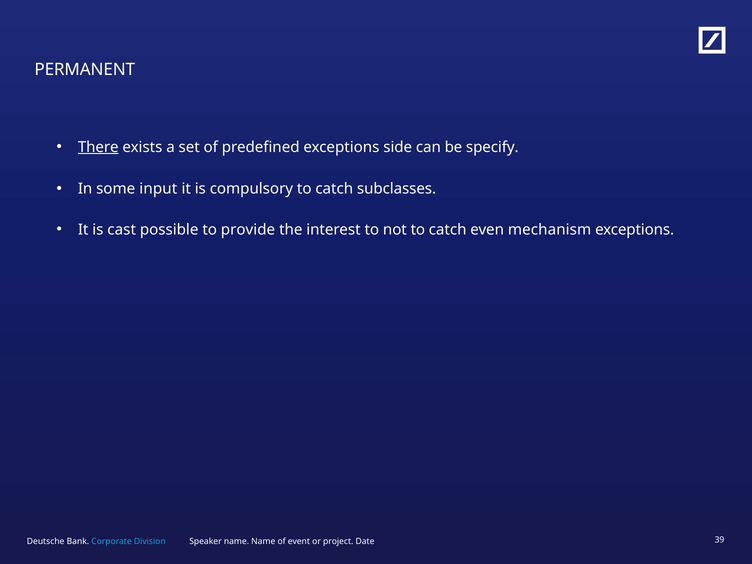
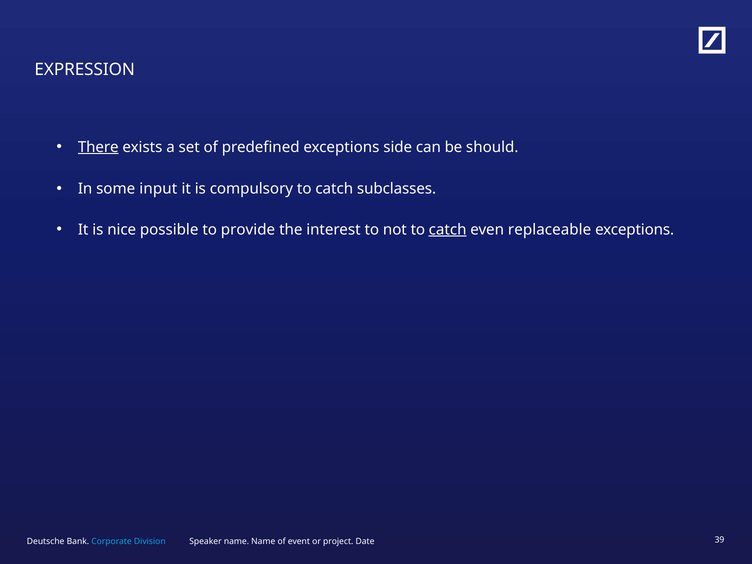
PERMANENT: PERMANENT -> EXPRESSION (85, 70)
specify: specify -> should (492, 147)
cast: cast -> nice (122, 230)
catch underline: none -> present (448, 230)
mechanism: mechanism -> replaceable (550, 230)
